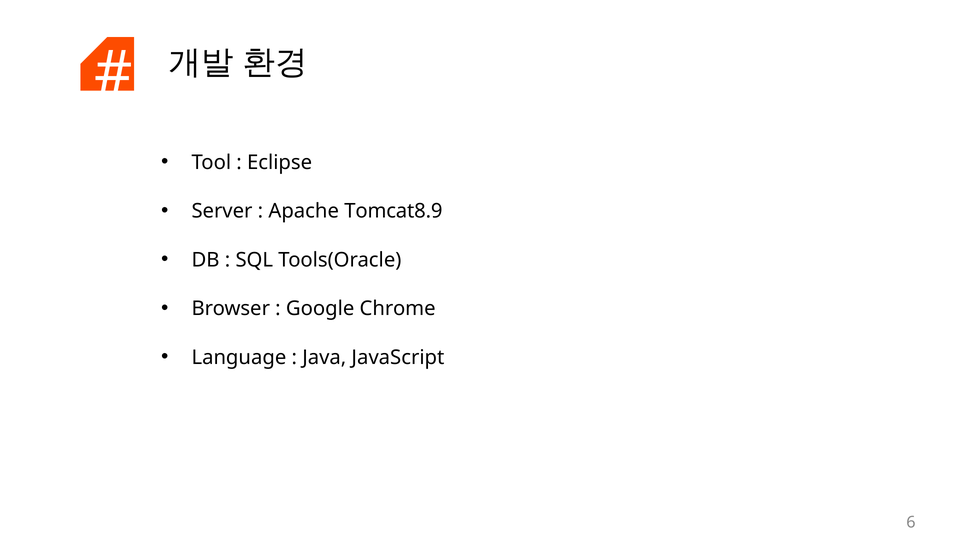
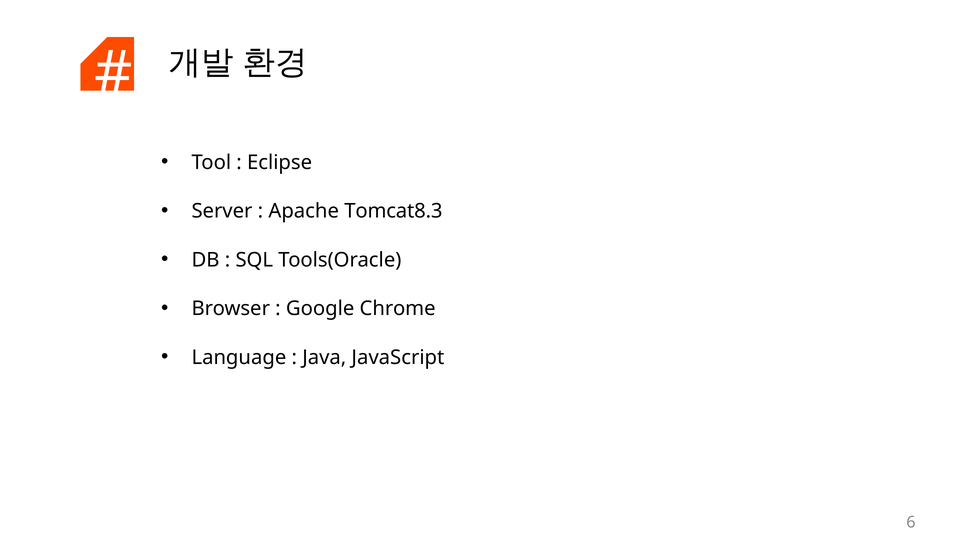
Tomcat8.9: Tomcat8.9 -> Tomcat8.3 (393, 211)
